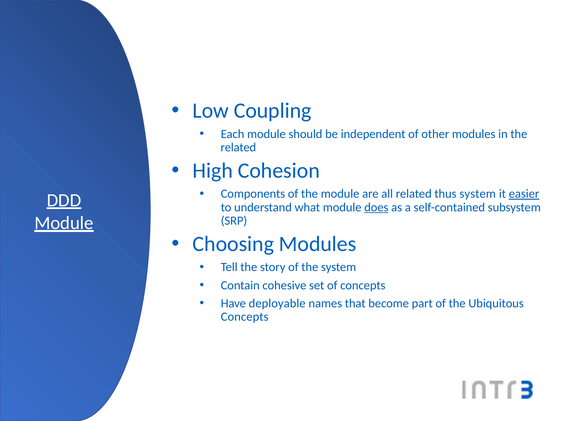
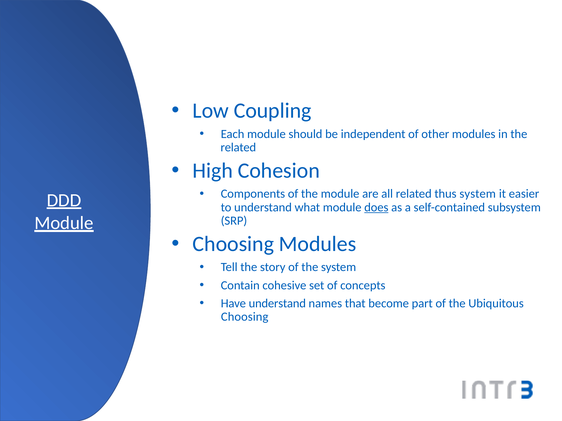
easier underline: present -> none (524, 194)
Have deployable: deployable -> understand (277, 304)
Concepts: Concepts -> Choosing (245, 317)
